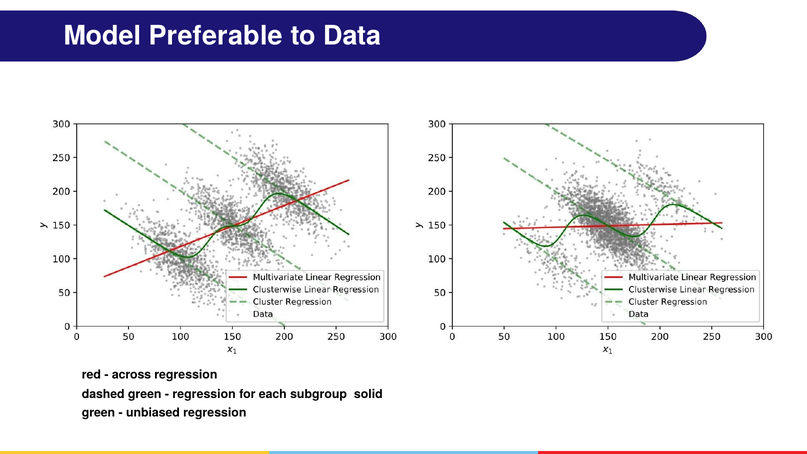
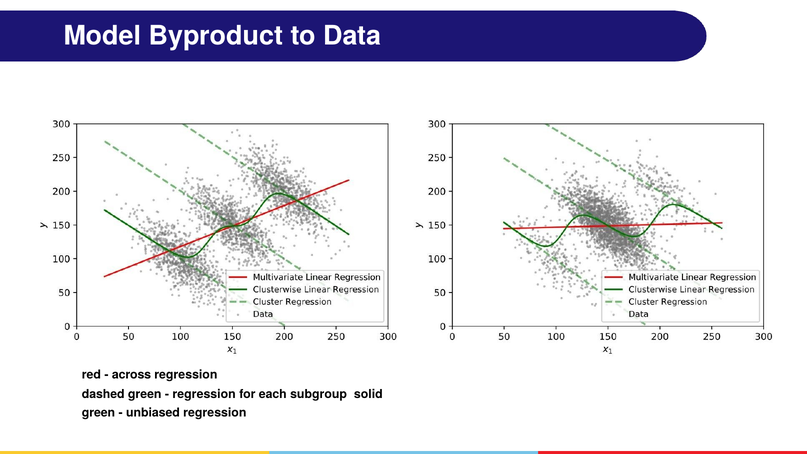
Preferable: Preferable -> Byproduct (216, 36)
